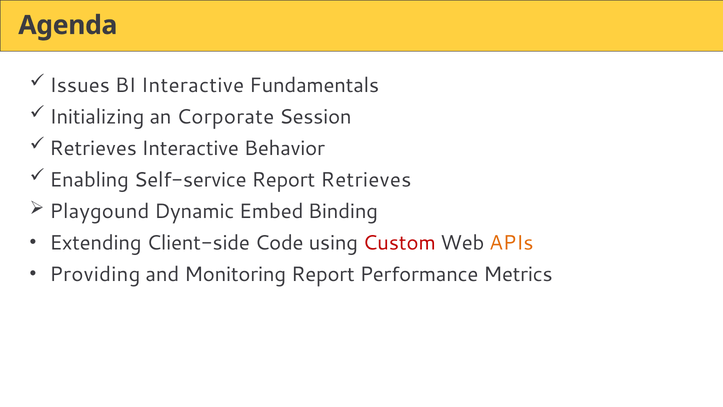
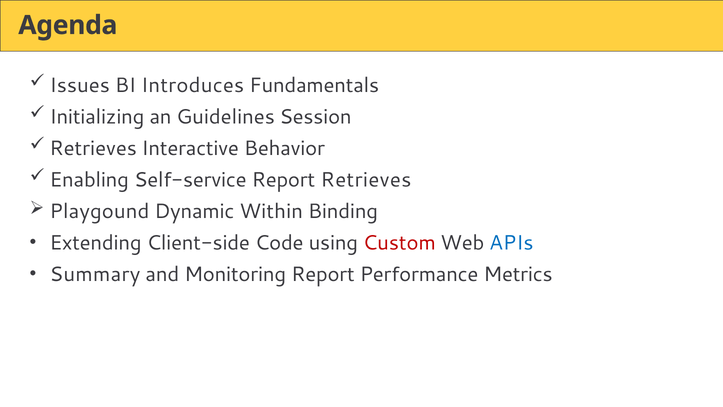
BI Interactive: Interactive -> Introduces (193, 85)
Corporate: Corporate -> Guidelines (226, 117)
Embed: Embed -> Within (271, 211)
APIs colour: orange -> blue (511, 243)
Providing: Providing -> Summary (95, 274)
